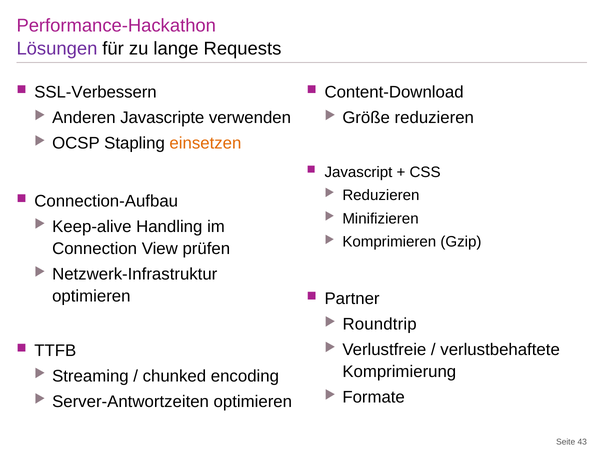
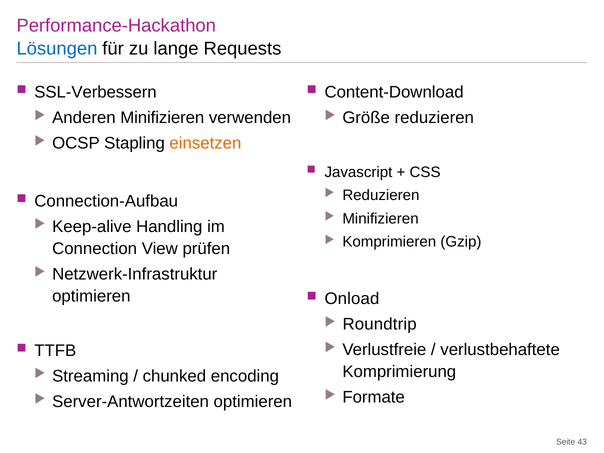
Lösungen colour: purple -> blue (57, 49)
Anderen Javascripte: Javascripte -> Minifizieren (162, 118)
Partner: Partner -> Onload (352, 299)
